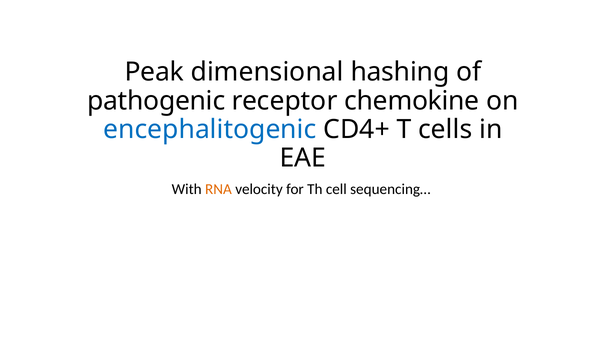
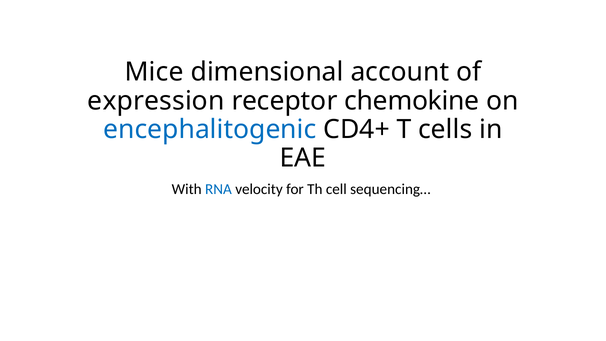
Peak: Peak -> Mice (154, 72)
hashing: hashing -> account (400, 72)
pathogenic: pathogenic -> expression (156, 101)
RNA colour: orange -> blue (218, 189)
